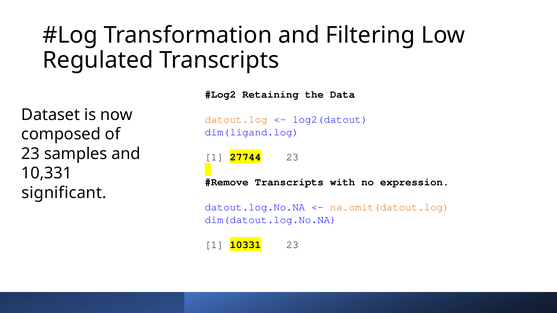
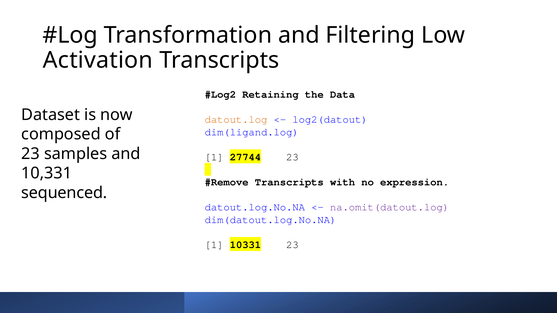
Regulated: Regulated -> Activation (98, 60)
significant: significant -> sequenced (64, 193)
na.omit(datout.log colour: orange -> purple (390, 207)
